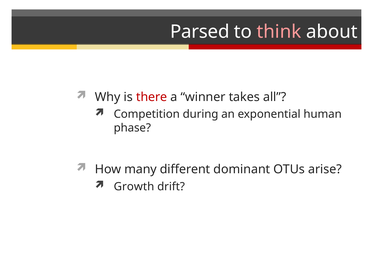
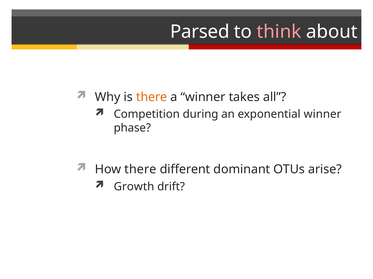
there colour: red -> orange (152, 97)
exponential human: human -> winner (323, 115)
How many: many -> there (140, 170)
